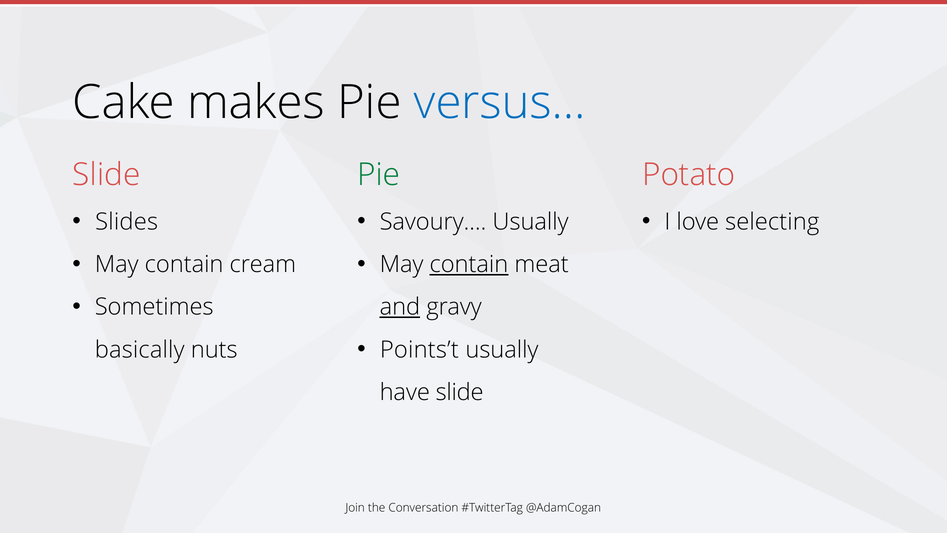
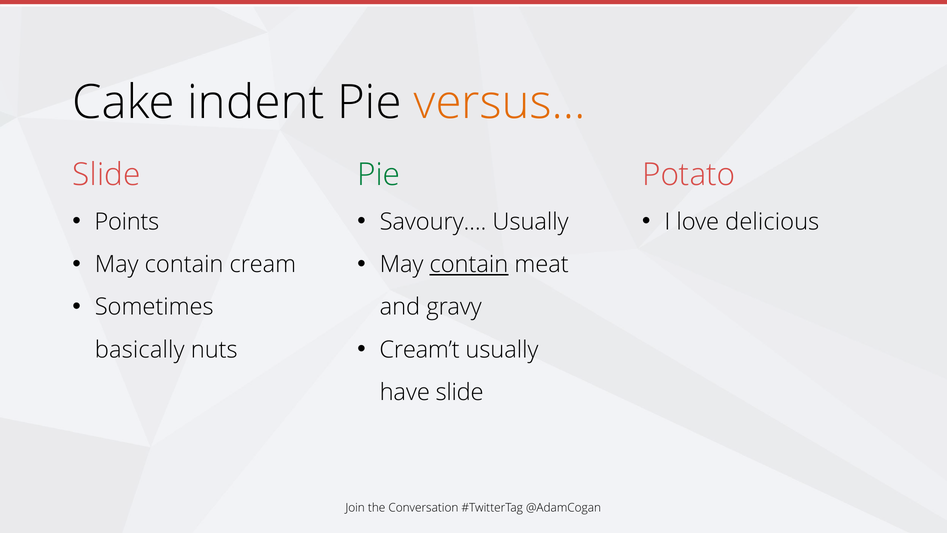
makes: makes -> indent (256, 102)
versus… colour: blue -> orange (500, 102)
Slides: Slides -> Points (127, 222)
selecting: selecting -> delicious (772, 222)
and underline: present -> none (400, 307)
Points’t: Points’t -> Cream’t (420, 350)
